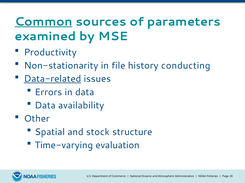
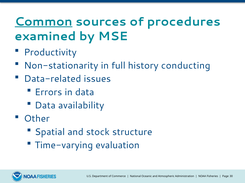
parameters: parameters -> procedures (184, 22)
file: file -> full (118, 66)
Data-related underline: present -> none (53, 79)
